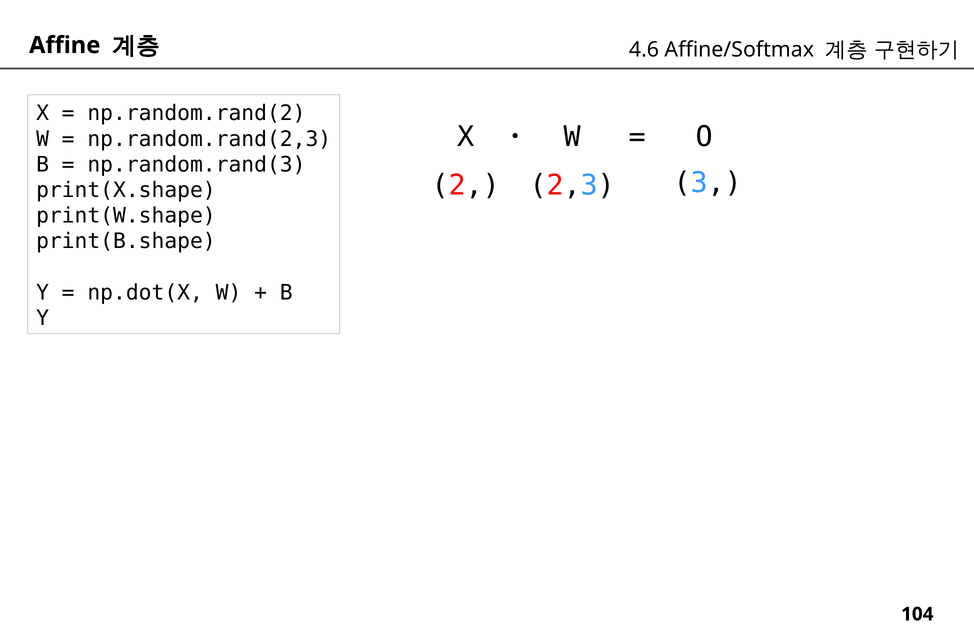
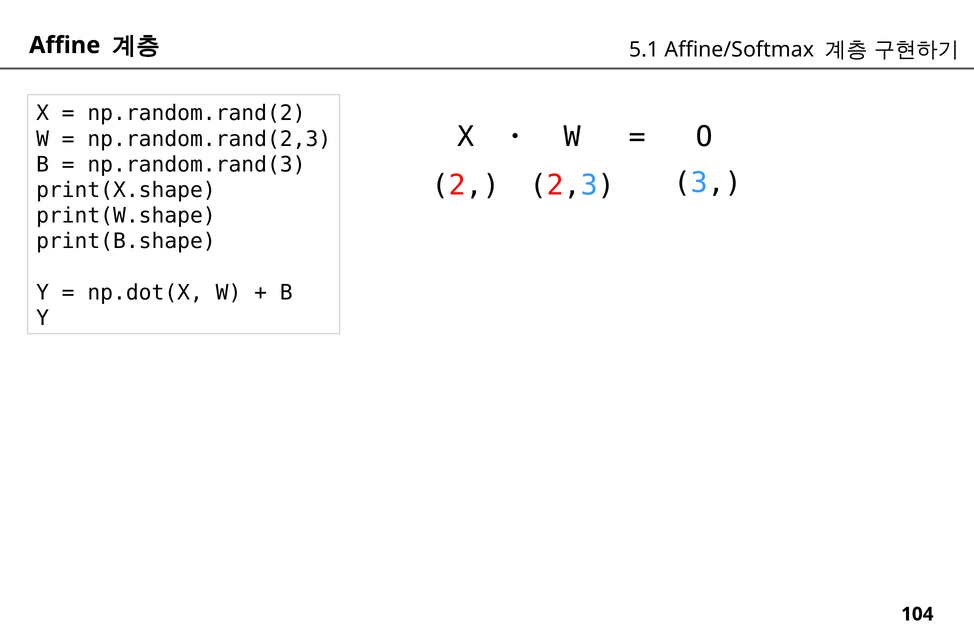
4.6: 4.6 -> 5.1 (644, 50)
